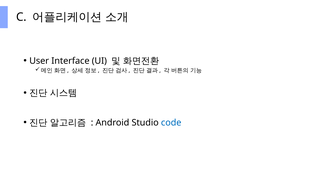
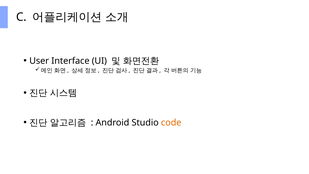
code colour: blue -> orange (171, 122)
